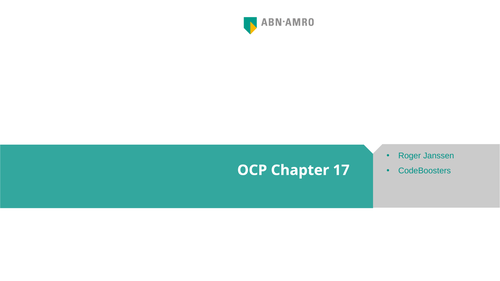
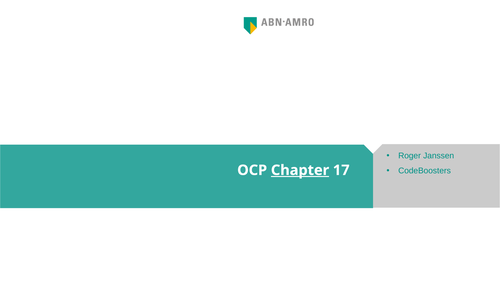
Chapter underline: none -> present (300, 170)
